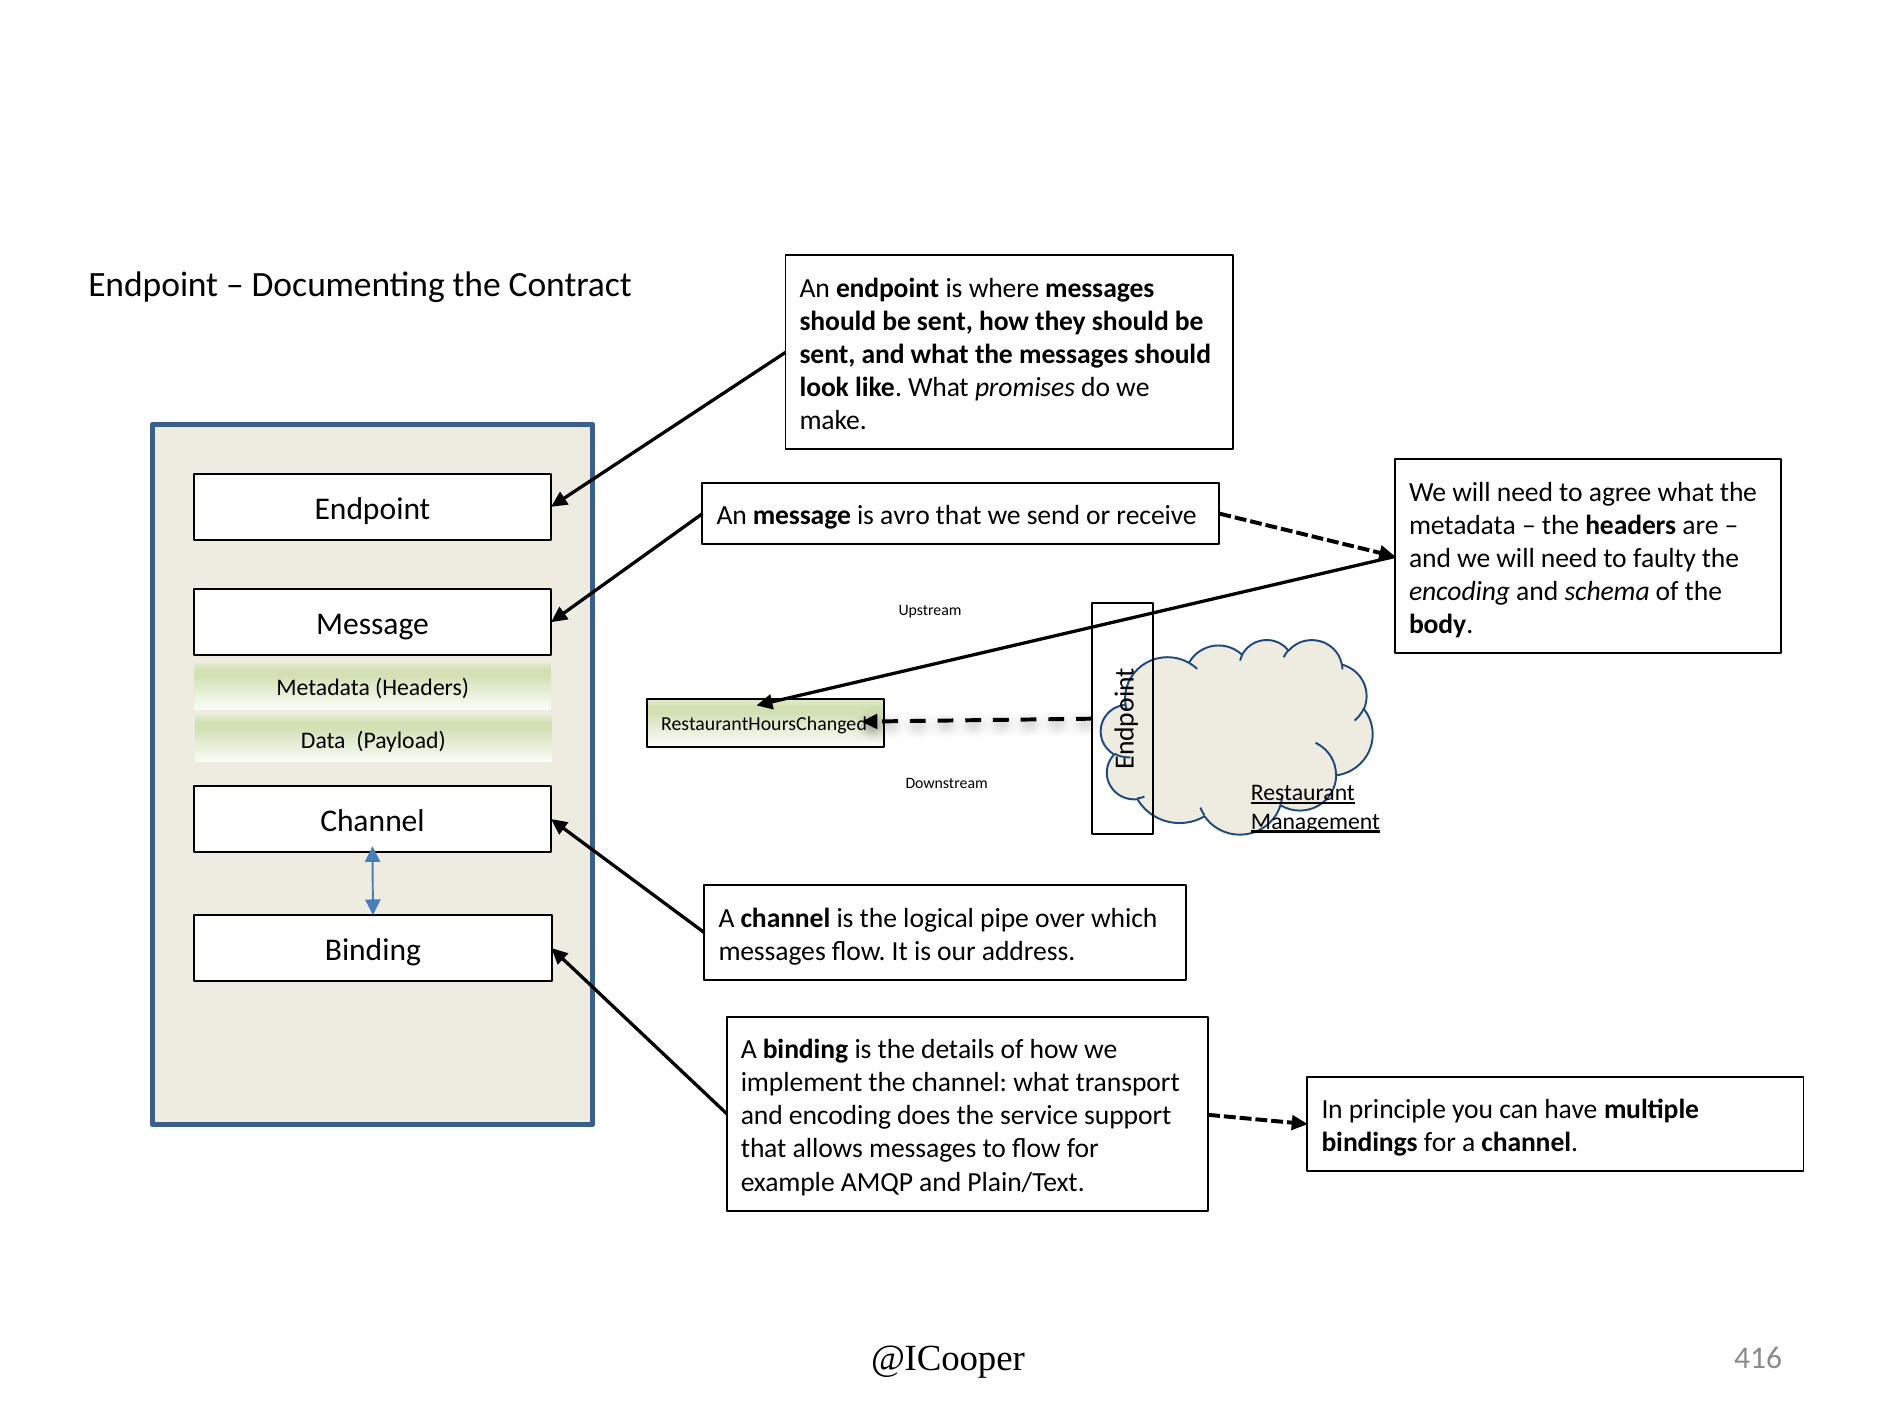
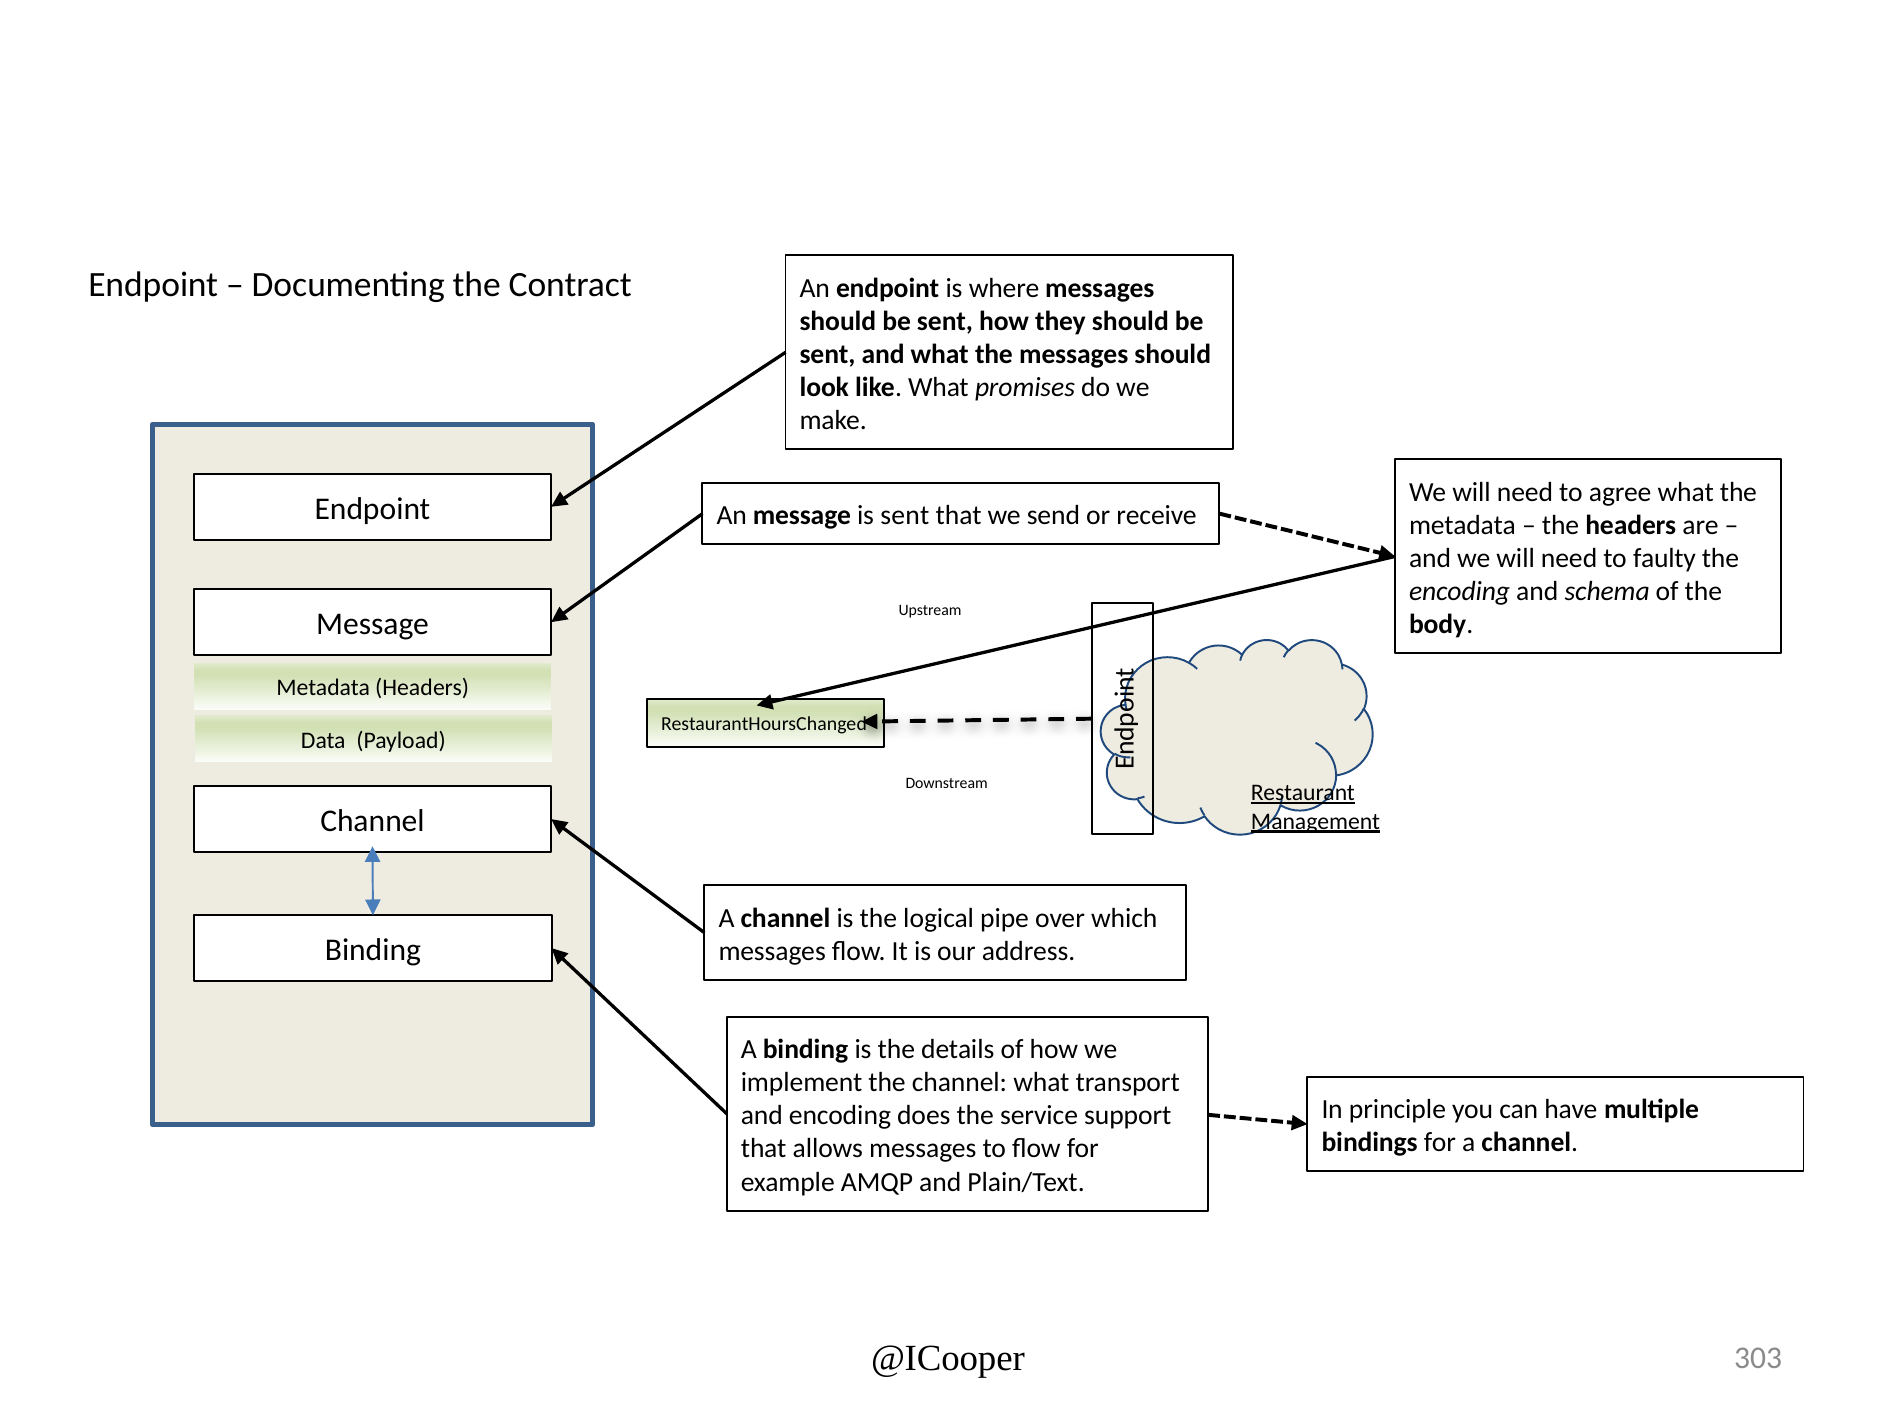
is avro: avro -> sent (905, 516)
416: 416 -> 303 (1758, 1358)
